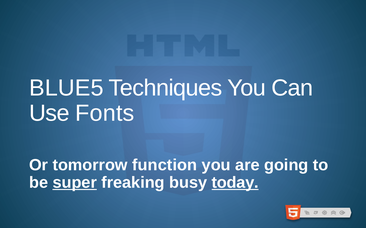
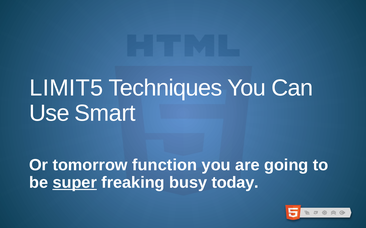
BLUE5: BLUE5 -> LIMIT5 (66, 88)
Fonts: Fonts -> Smart (105, 113)
today underline: present -> none (235, 183)
